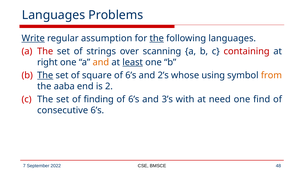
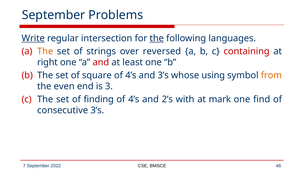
Languages: Languages -> September (54, 15)
assumption: assumption -> intersection (107, 38)
The colour: red -> orange (45, 51)
scanning: scanning -> reversed (162, 51)
and colour: orange -> red (101, 62)
least underline: present -> none (133, 62)
The underline: present -> none (45, 75)
6’s: 6’s -> 4’s (131, 75)
and 2’s: 2’s -> 3’s (163, 75)
aaba: aaba -> even (64, 86)
2: 2 -> 3 (109, 86)
6’s: 6’s -> 4’s (134, 99)
3’s: 3’s -> 2’s (167, 99)
need: need -> mark (220, 99)
consecutive 6’s: 6’s -> 3’s (97, 110)
